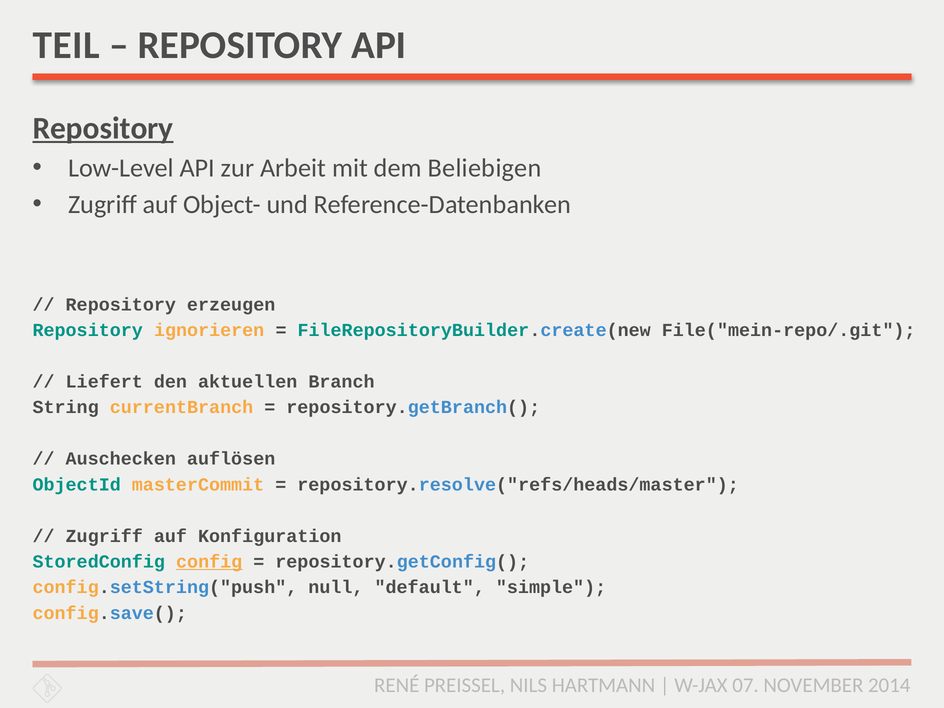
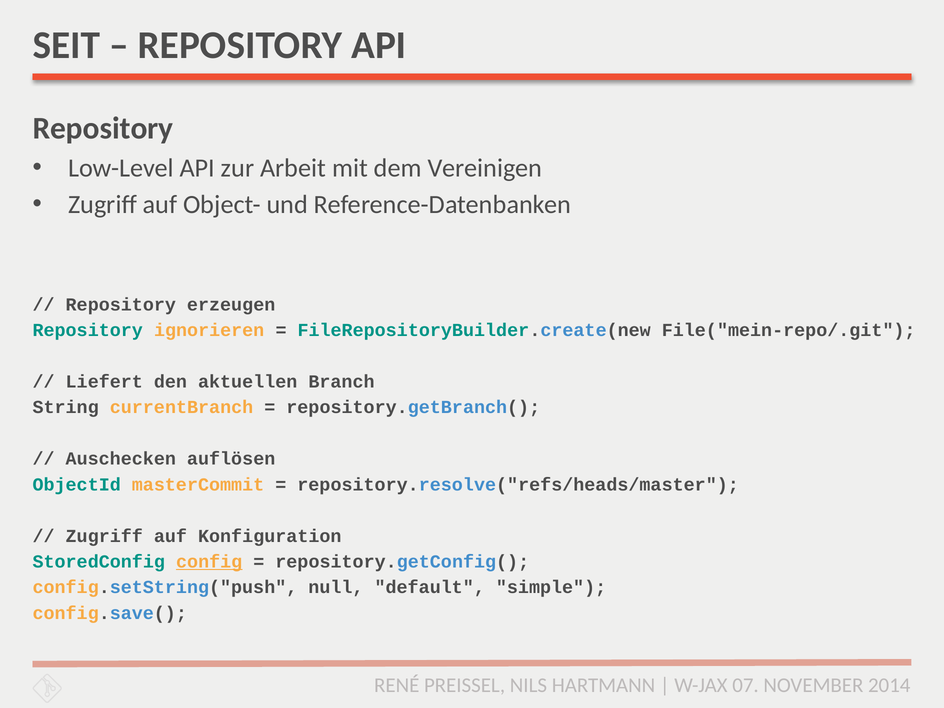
TEIL: TEIL -> SEIT (67, 45)
Repository underline: present -> none (103, 129)
Beliebigen: Beliebigen -> Vereinigen (485, 168)
